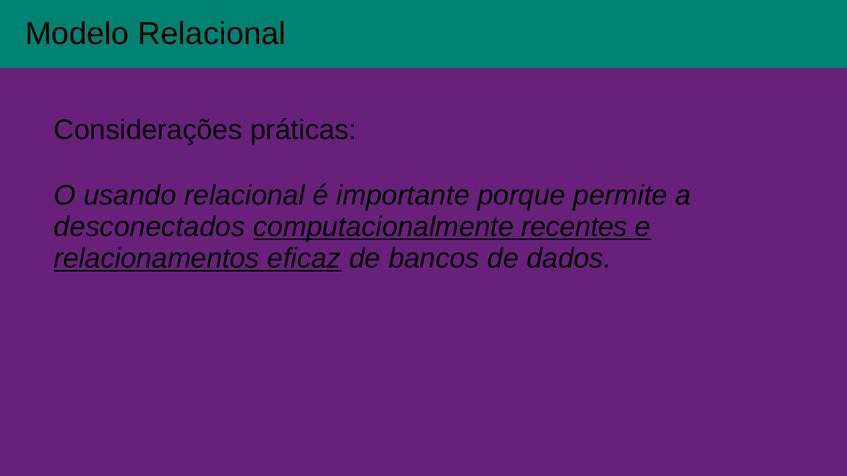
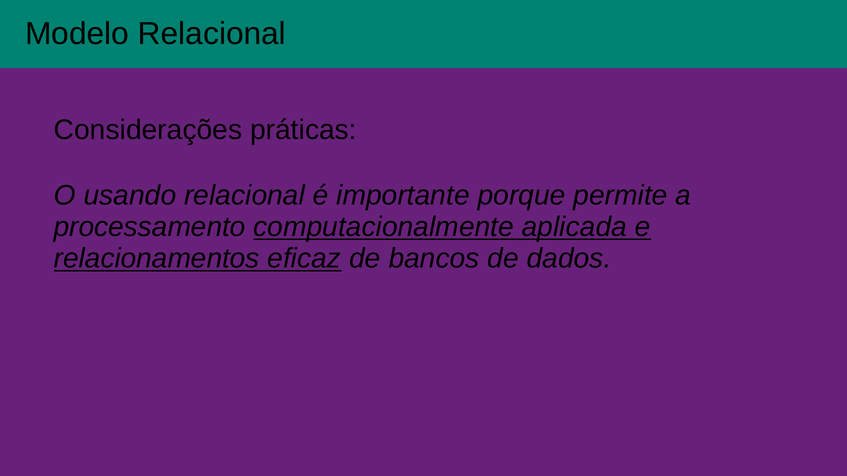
desconectados: desconectados -> processamento (150, 227)
recentes: recentes -> aplicada (574, 227)
